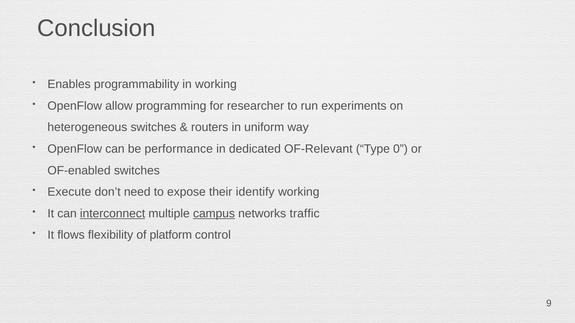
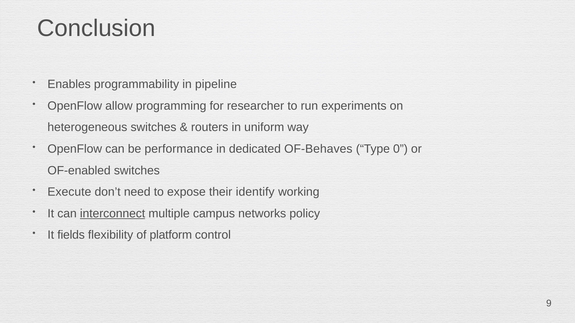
in working: working -> pipeline (216, 84)
OF-Relevant: OF-Relevant -> OF-Behaves (318, 149)
campus underline: present -> none (214, 214)
traffic: traffic -> policy (305, 214)
flows: flows -> fields (71, 235)
